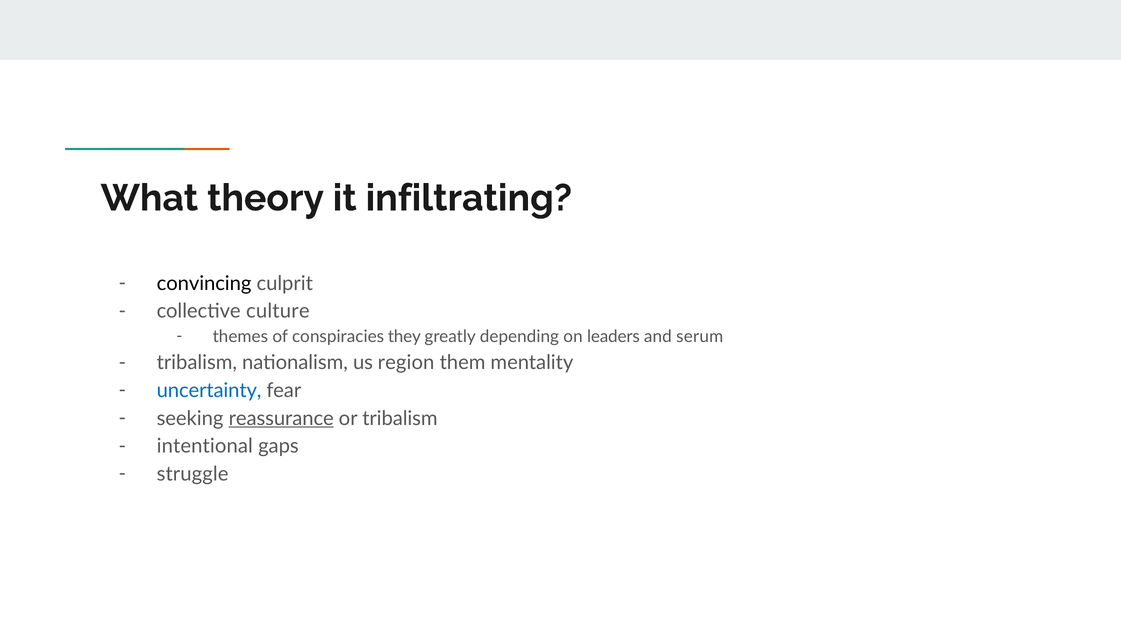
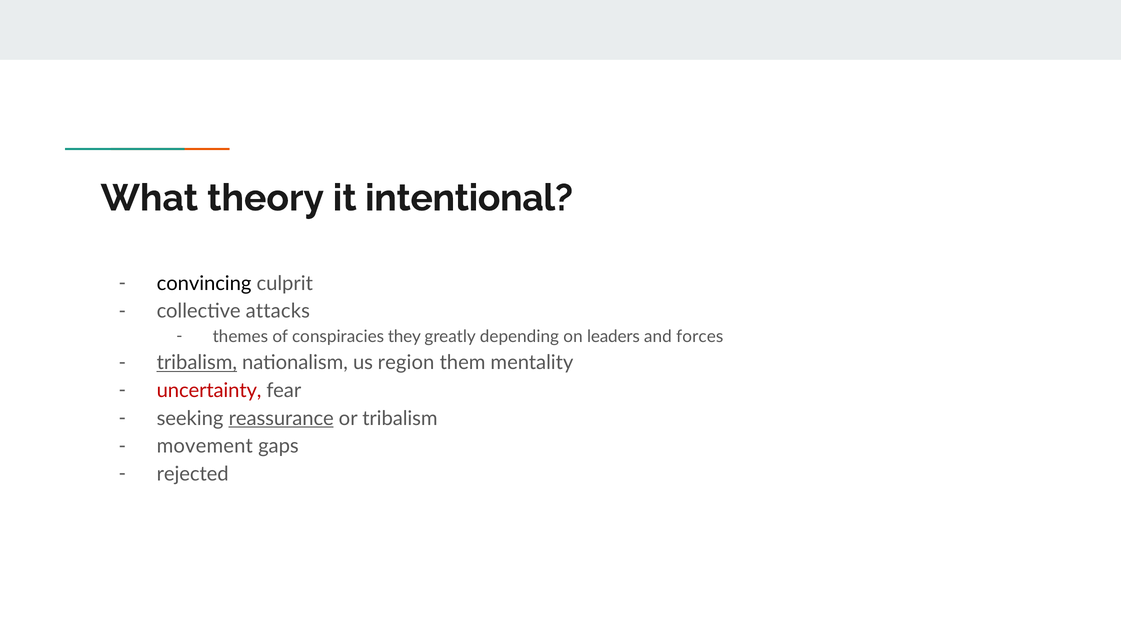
infiltrating: infiltrating -> intentional (469, 198)
culture: culture -> attacks (278, 311)
serum: serum -> forces (700, 336)
tribalism underline: none -> present (197, 362)
uncertainty colour: blue -> red (209, 390)
intentional: intentional -> movement (205, 446)
struggle: struggle -> rejected (193, 474)
